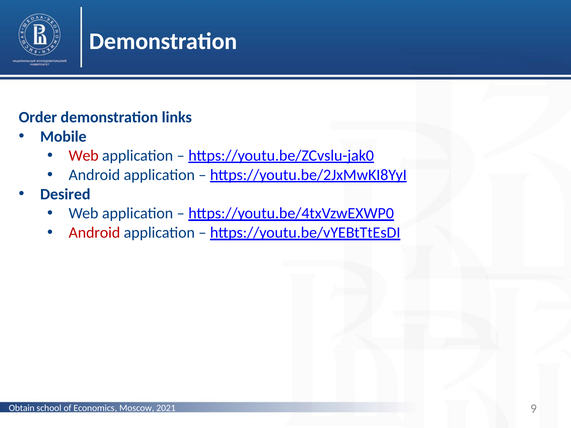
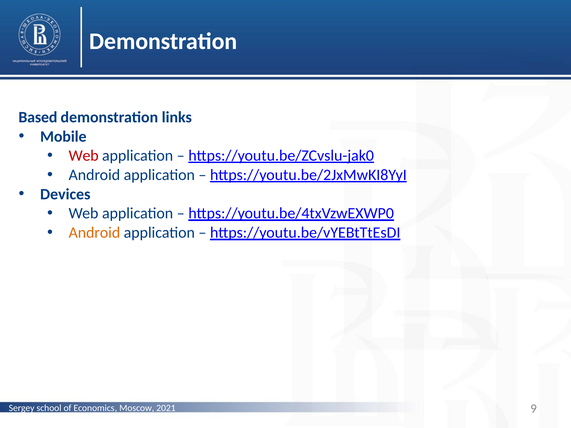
Order: Order -> Based (38, 117)
Desired: Desired -> Devices (65, 194)
Android colour: red -> orange (94, 233)
Obtain: Obtain -> Sergey (22, 408)
